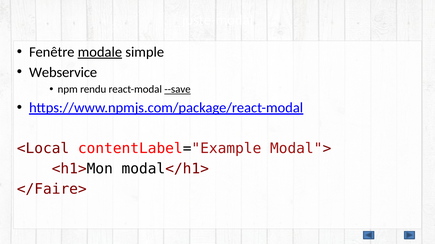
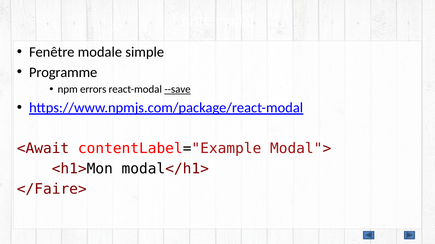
modale underline: present -> none (100, 52)
Webservice: Webservice -> Programme (63, 72)
rendu: rendu -> errors (93, 90)
<Local: <Local -> <Await (43, 149)
